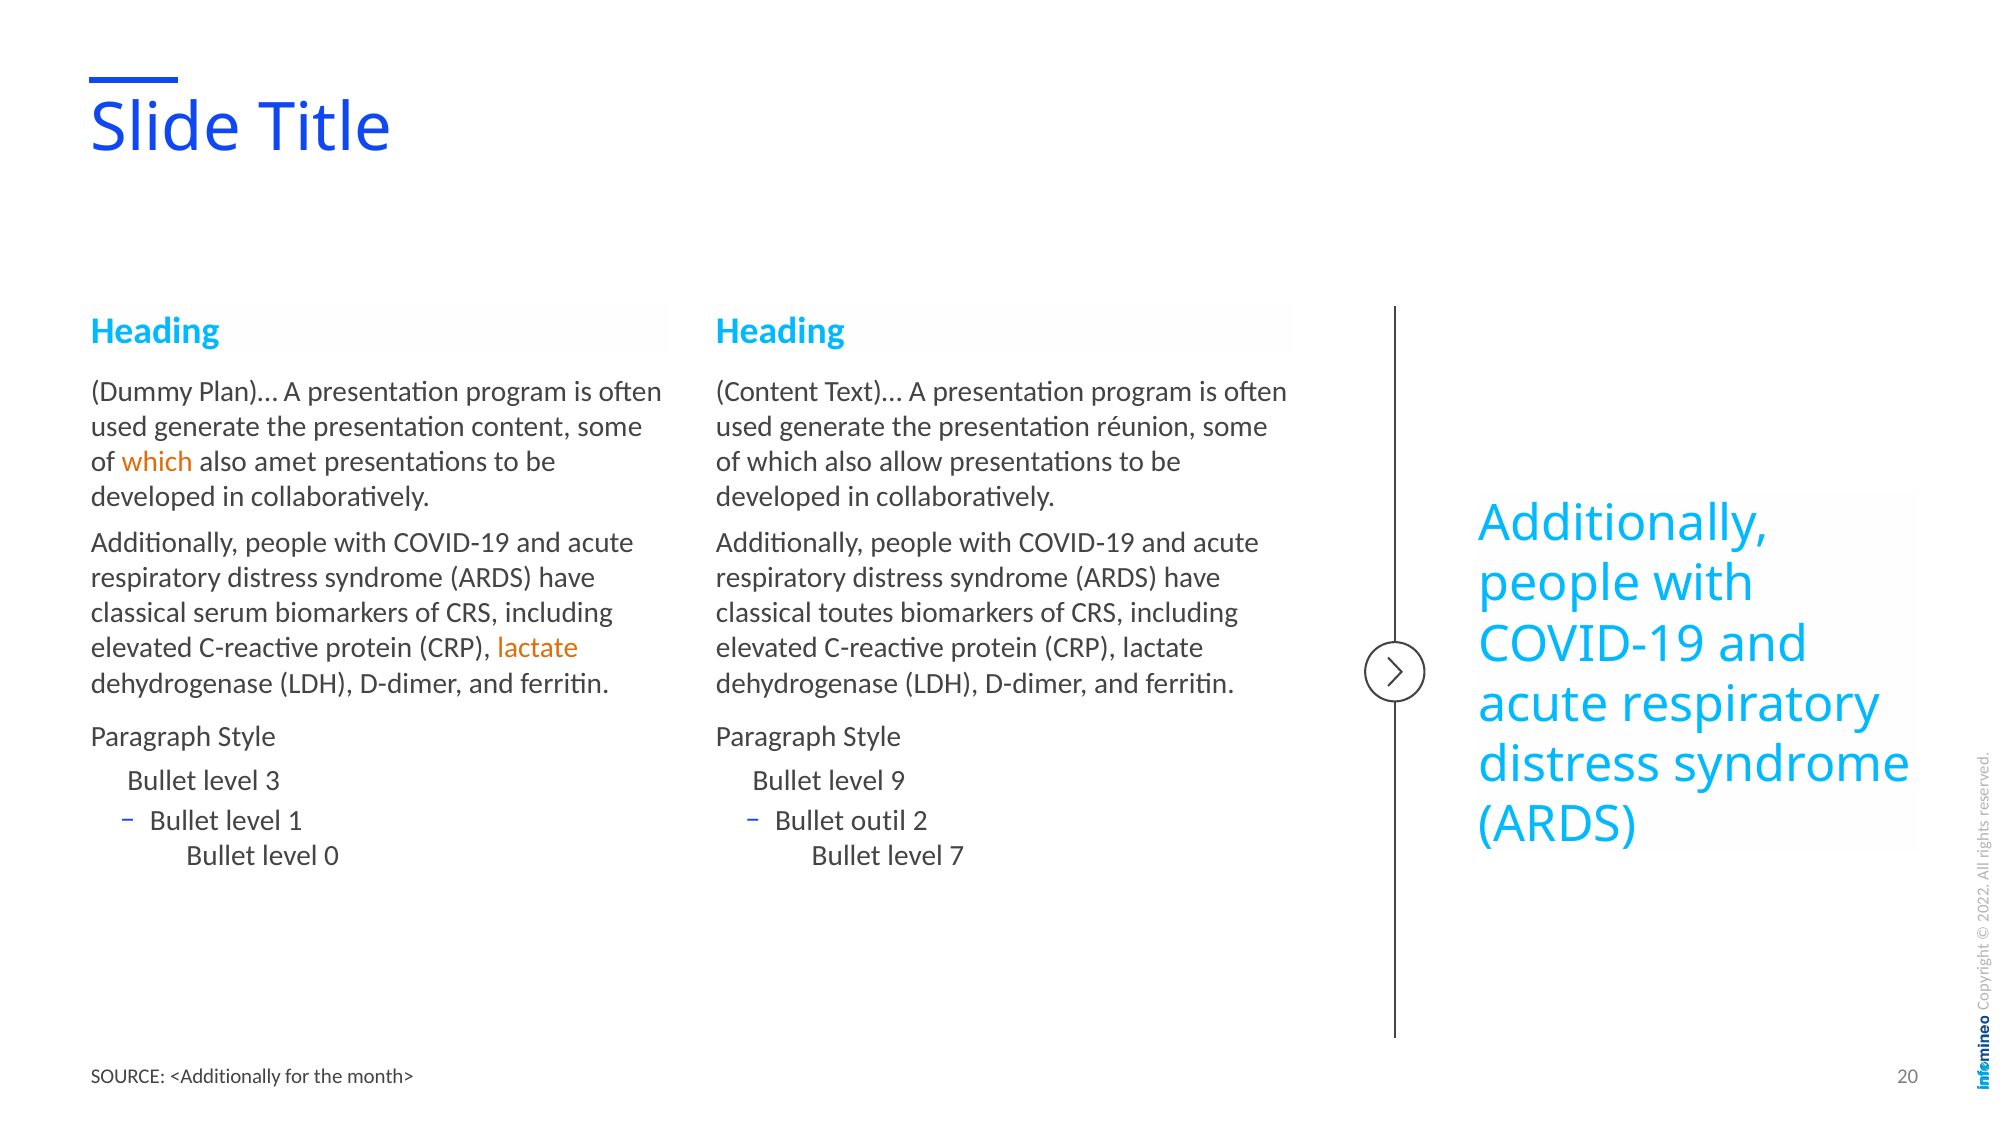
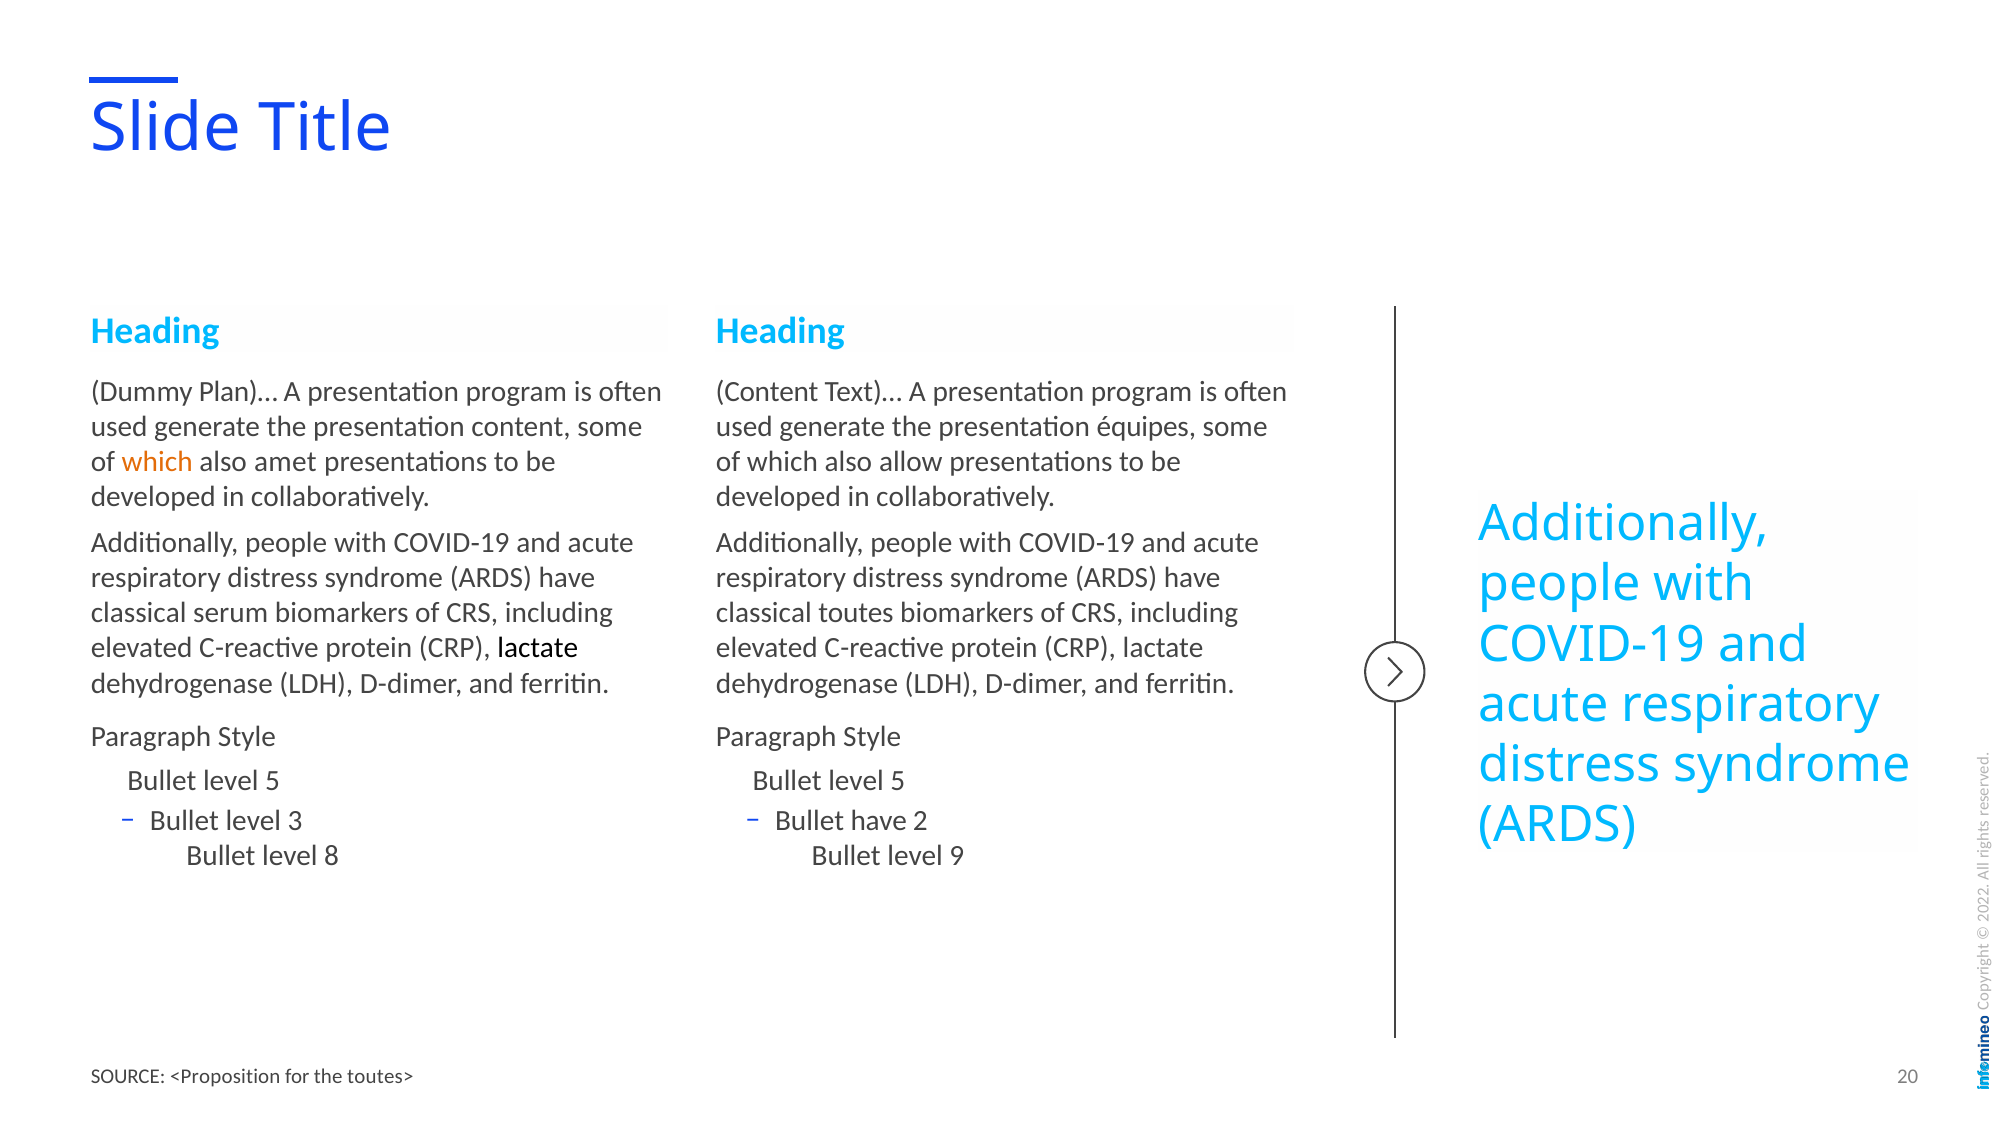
réunion: réunion -> équipes (1146, 427)
lactate colour: orange -> black (538, 648)
3: 3 -> 5 (273, 781)
9: 9 -> 5 (898, 781)
1: 1 -> 3 (295, 821)
Bullet outil: outil -> have (879, 821)
level 0: 0 -> 8 (332, 856)
7: 7 -> 9 (957, 856)
<Additionally: <Additionally -> <Proposition (225, 1077)
month>: month> -> toutes> (380, 1077)
